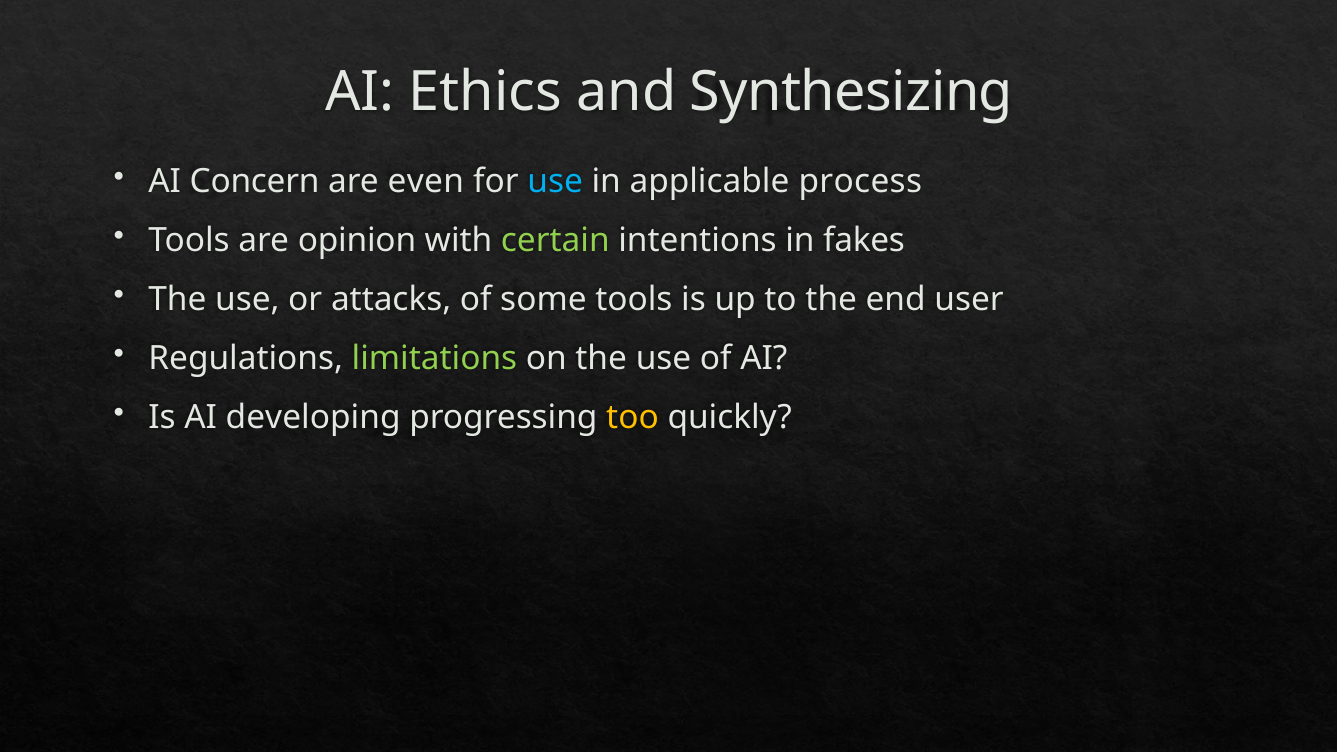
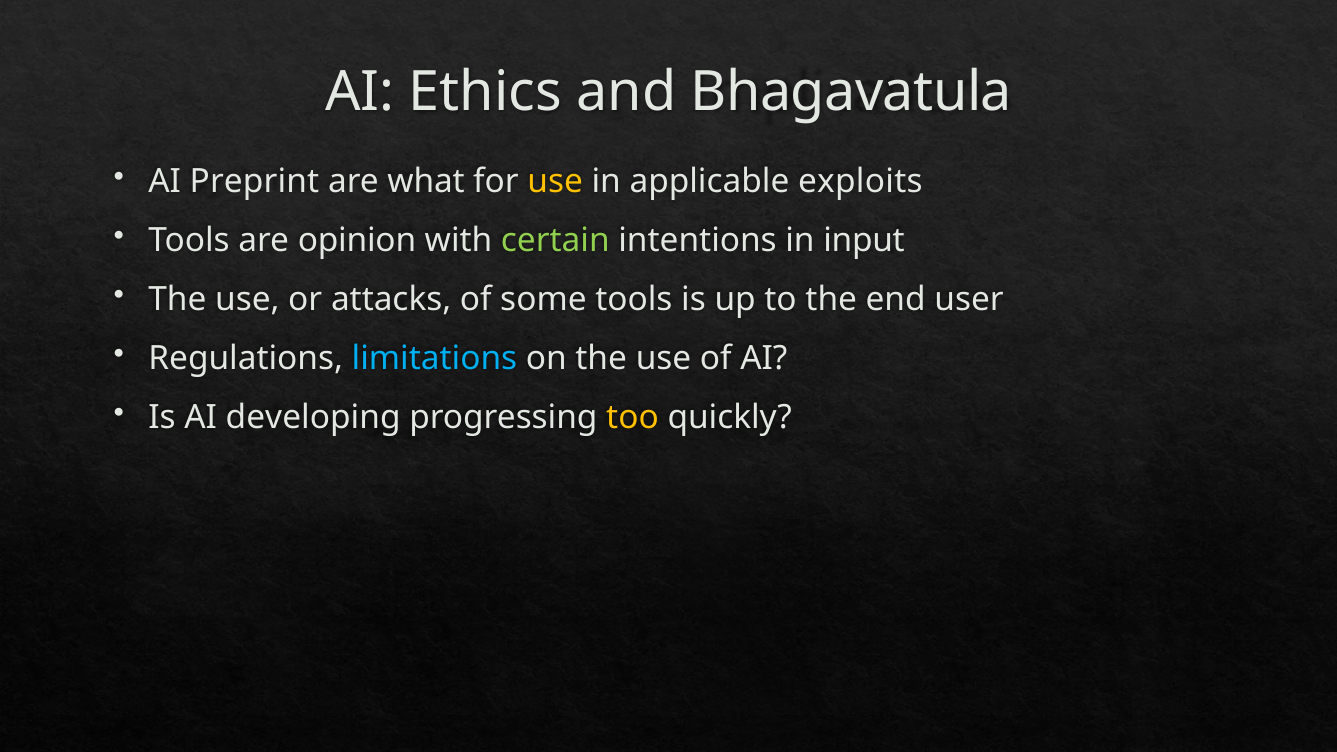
Synthesizing: Synthesizing -> Bhagavatula (851, 92)
Concern: Concern -> Preprint (254, 181)
even: even -> what (426, 181)
use colour: light blue -> yellow (555, 181)
process: process -> exploits (860, 181)
fakes: fakes -> input (864, 240)
limitations colour: light green -> light blue (434, 358)
